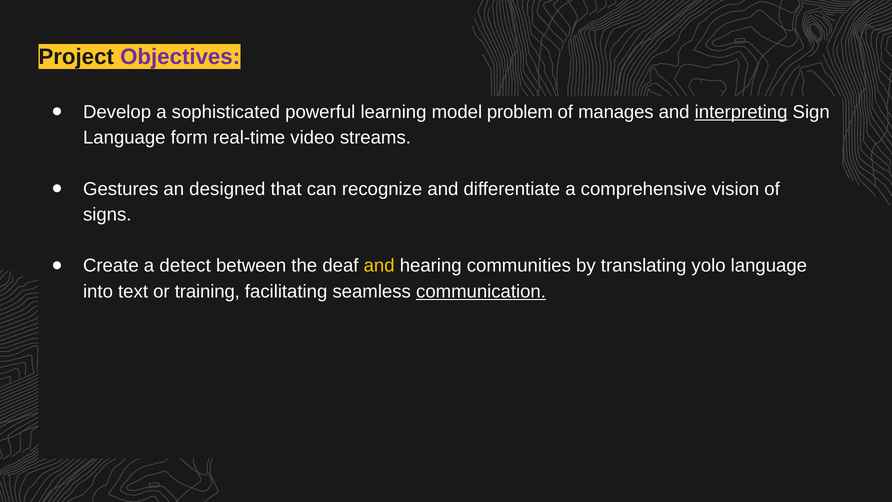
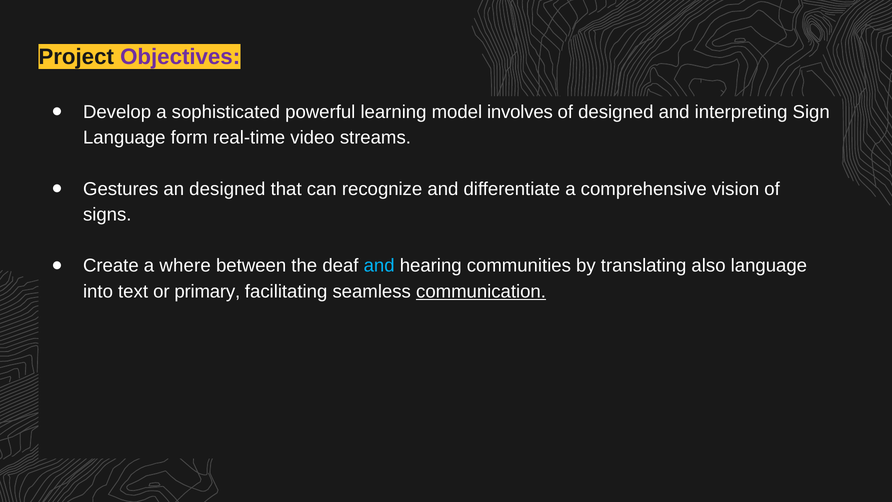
problem: problem -> involves (520, 112)
of manages: manages -> designed (616, 112)
interpreting underline: present -> none (741, 112)
detect: detect -> where (185, 266)
and colour: yellow -> light blue (379, 266)
yolo: yolo -> also (709, 266)
training: training -> primary (207, 291)
